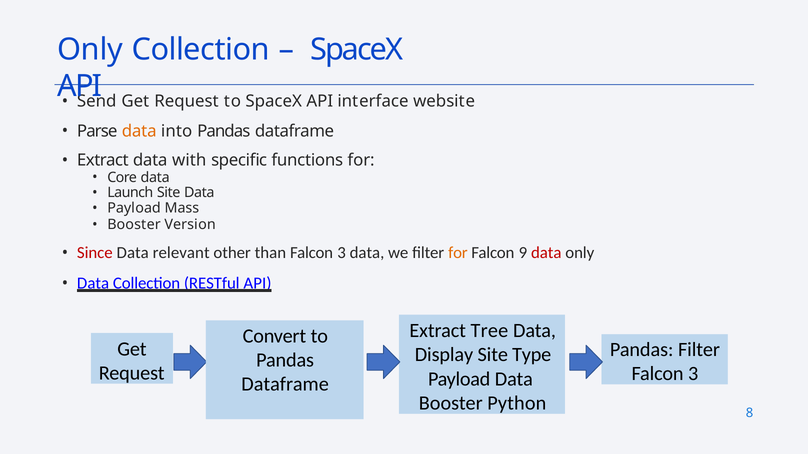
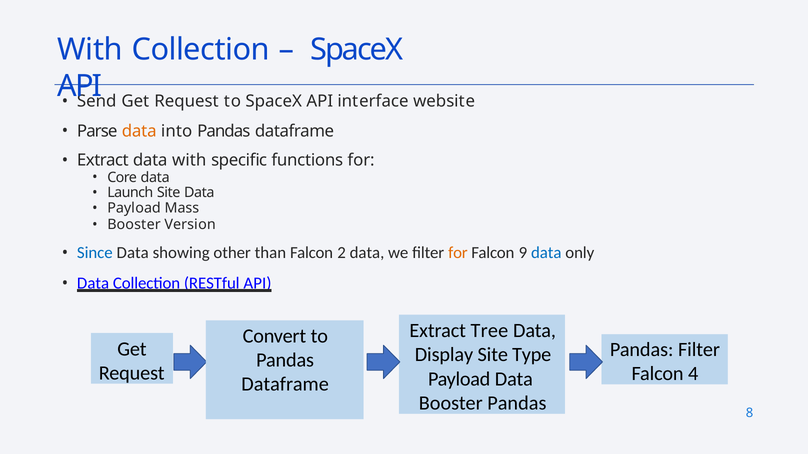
Only: Only -> With (90, 50)
Since colour: red -> blue (95, 253)
relevant: relevant -> showing (181, 253)
than Falcon 3: 3 -> 2 (342, 253)
data colour: red -> blue (546, 253)
3: 3 -> 4 (693, 374)
Booster Python: Python -> Pandas (517, 404)
